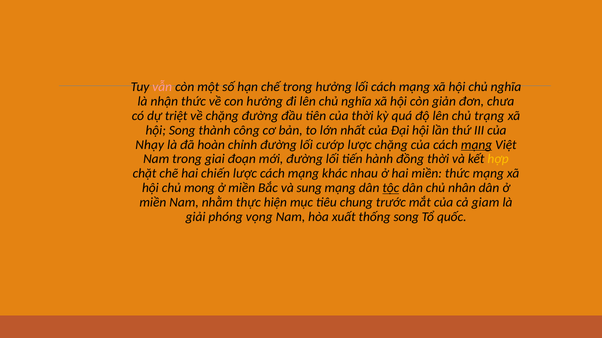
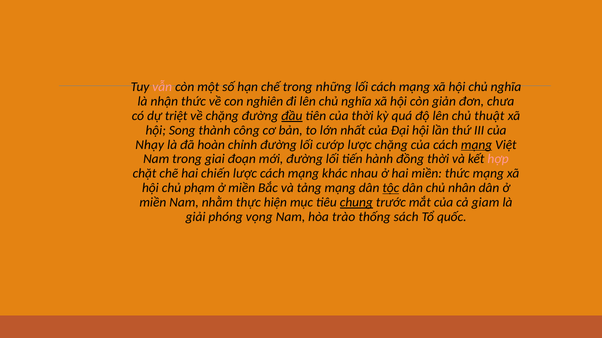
trong hưởng: hưởng -> những (334, 87)
con hưởng: hưởng -> nghiên (265, 101)
đầu underline: none -> present (292, 116)
trạng: trạng -> thuật (489, 116)
hợp colour: yellow -> pink (498, 159)
mong: mong -> phạm (199, 188)
sung: sung -> tảng (309, 188)
chung underline: none -> present (356, 203)
xuất: xuất -> trào (344, 217)
thống song: song -> sách (406, 217)
